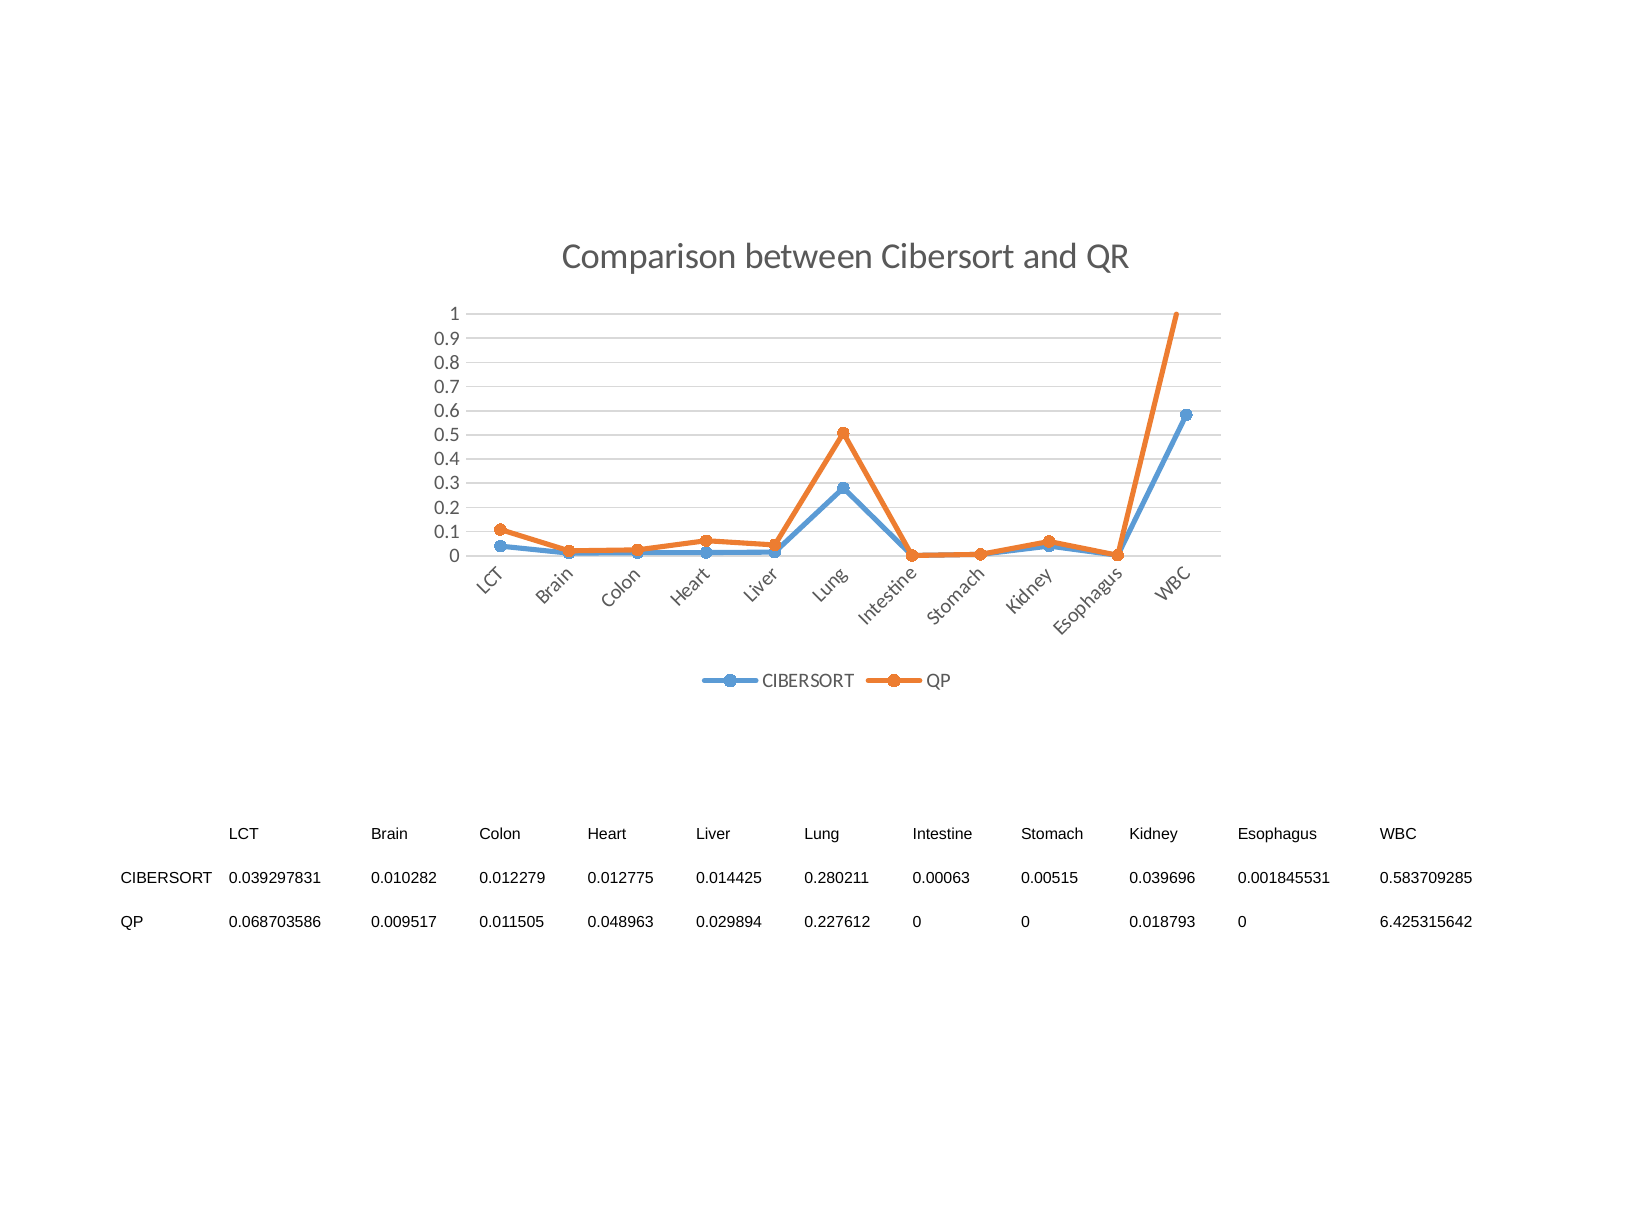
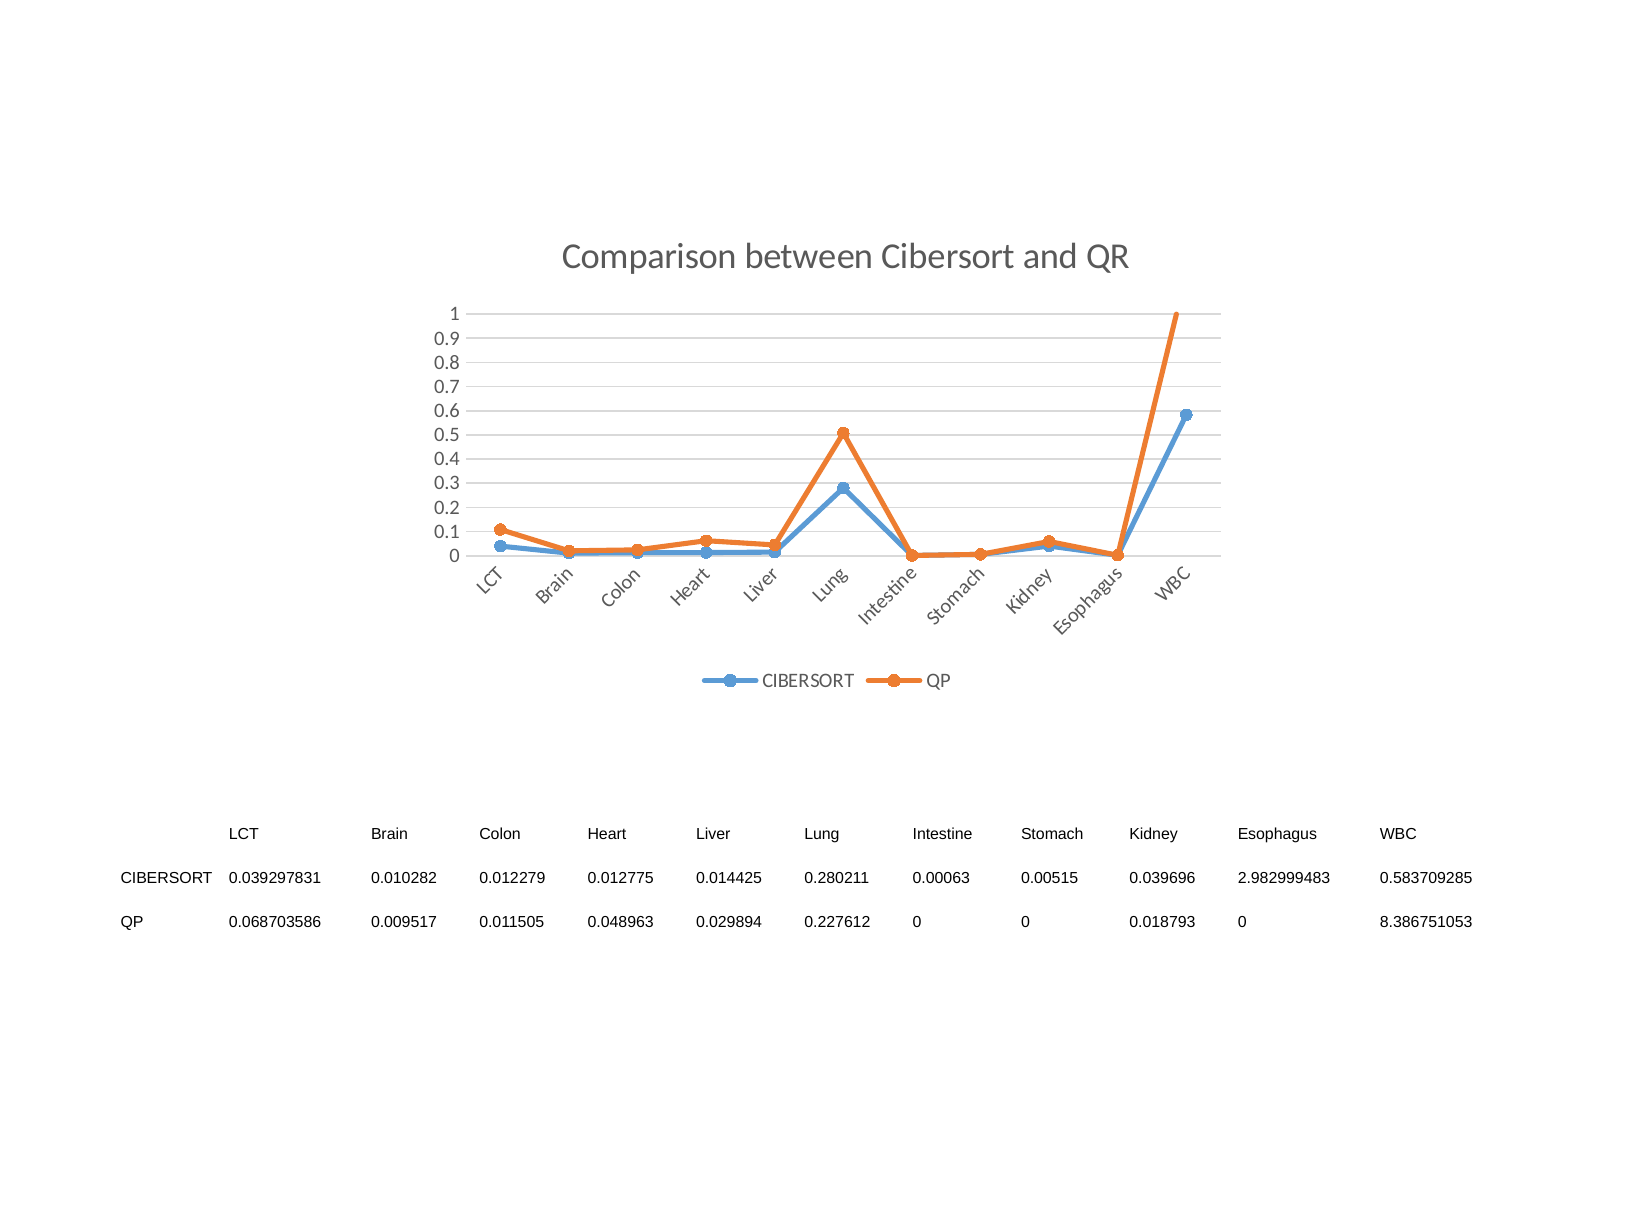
0.001845531: 0.001845531 -> 2.982999483 (1284, 878)
6.425315642: 6.425315642 -> 8.386751053 (1426, 922)
